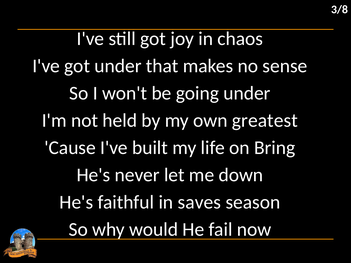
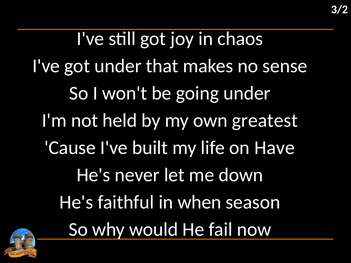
3/8: 3/8 -> 3/2 (339, 10)
Bring: Bring -> Have (275, 148)
saves: saves -> when (199, 202)
